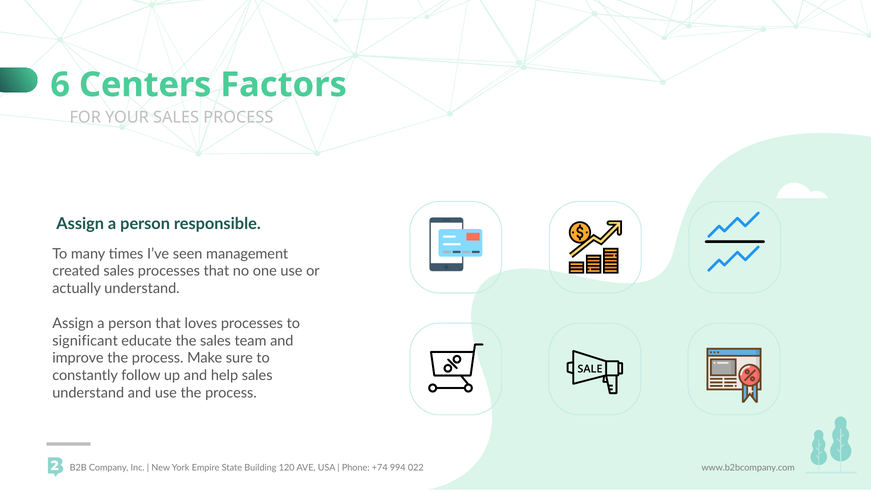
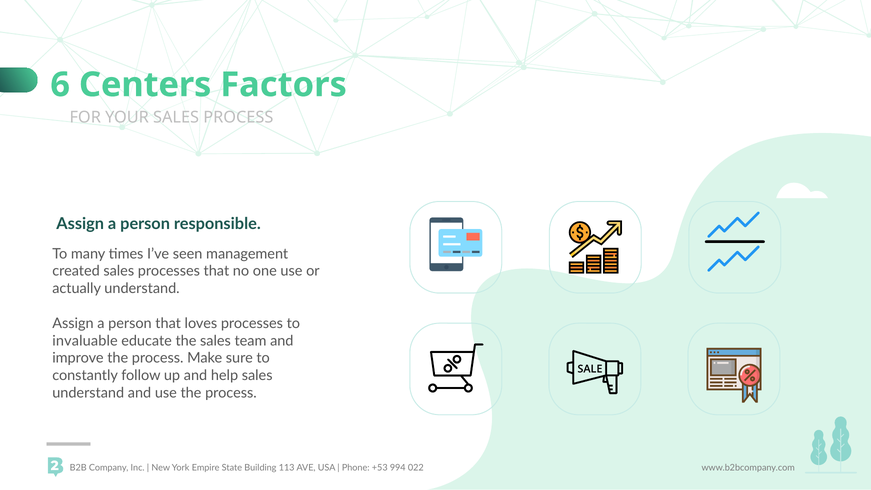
significant: significant -> invaluable (85, 341)
120: 120 -> 113 (287, 468)
+74: +74 -> +53 (380, 468)
